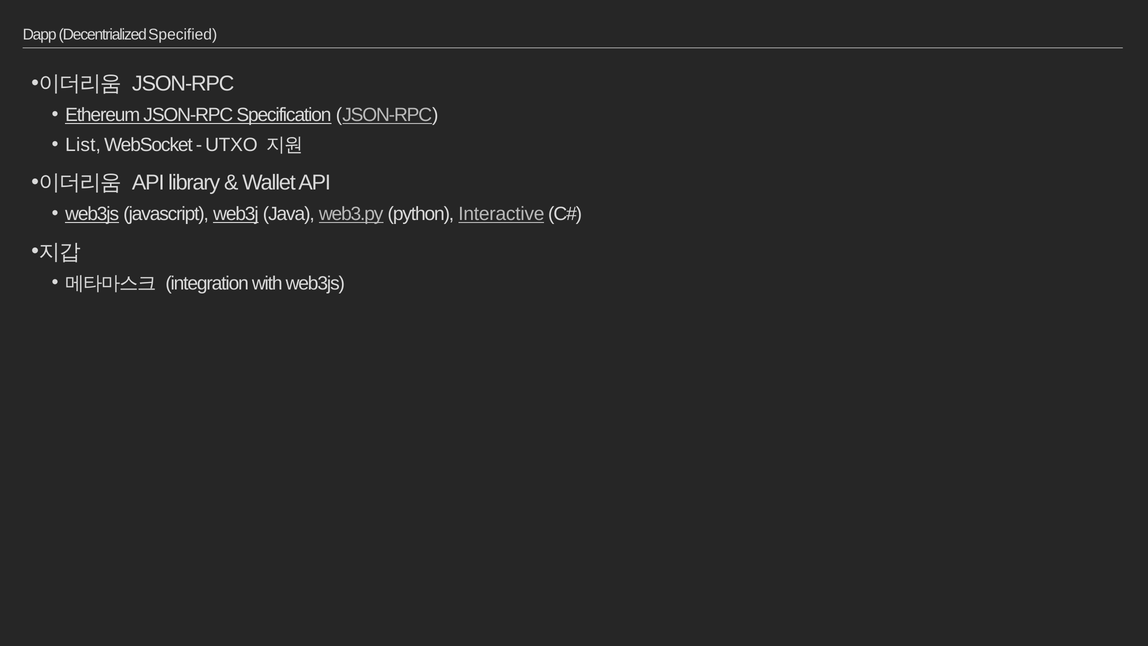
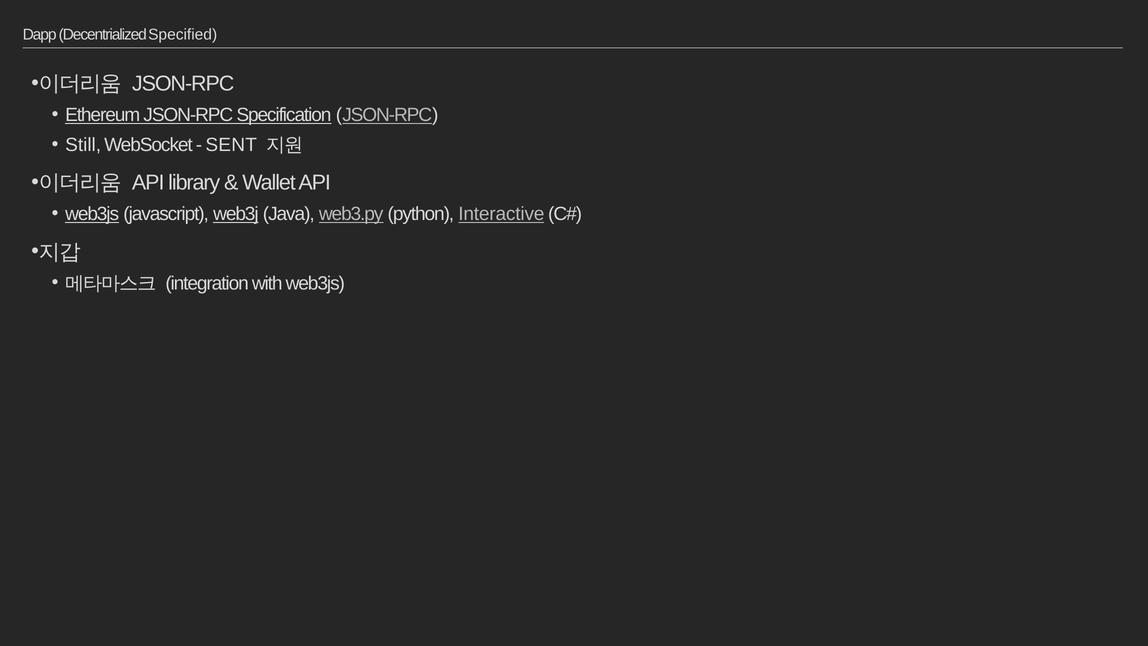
List: List -> Still (83, 145)
UTXO: UTXO -> SENT (231, 145)
